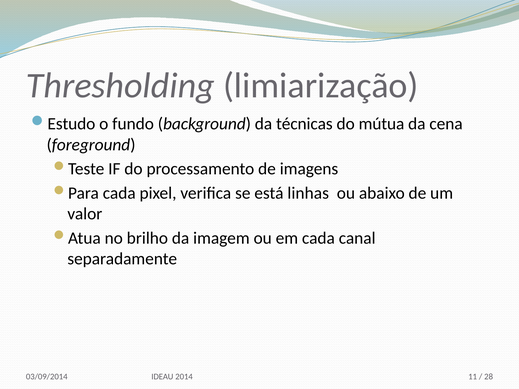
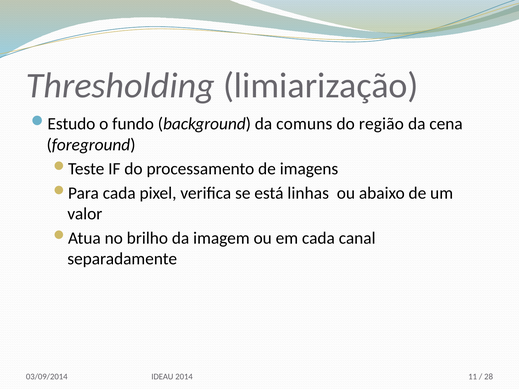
técnicas: técnicas -> comuns (304, 124)
mútua: mútua -> região (381, 124)
